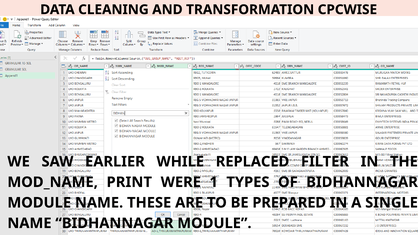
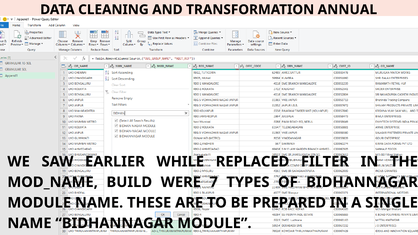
CPCWISE: CPCWISE -> ANNUAL (347, 10)
PRINT: PRINT -> BUILD (129, 182)
1: 1 -> 7 (214, 182)
